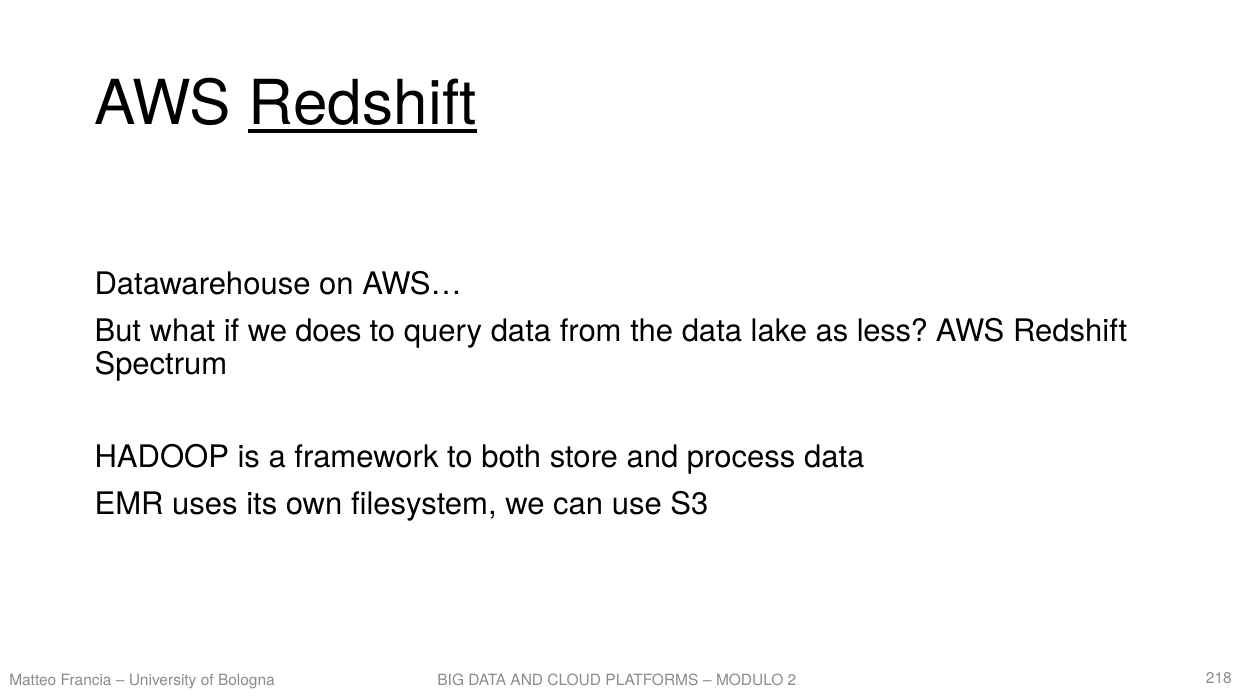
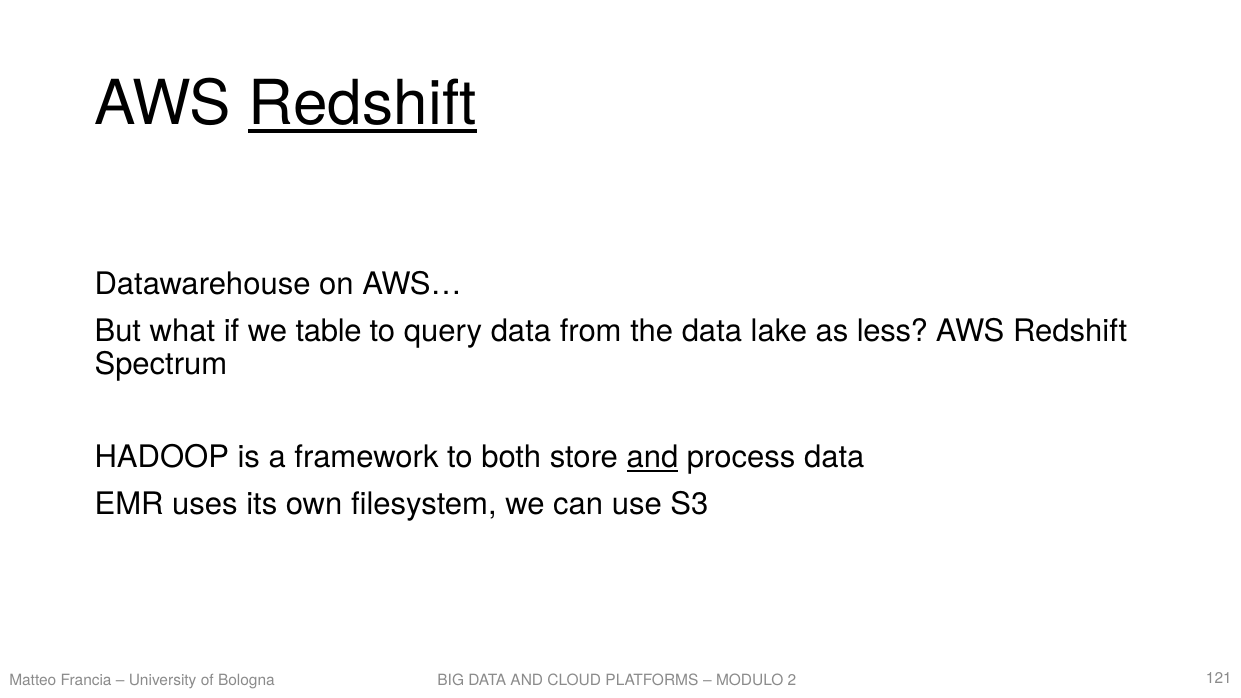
does: does -> table (329, 331)
and underline: none -> present (652, 458)
218: 218 -> 121 (1219, 679)
